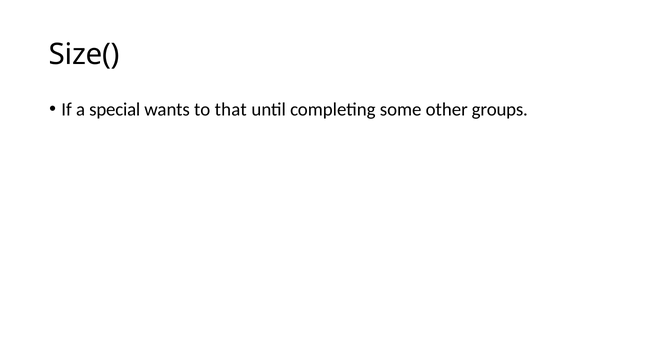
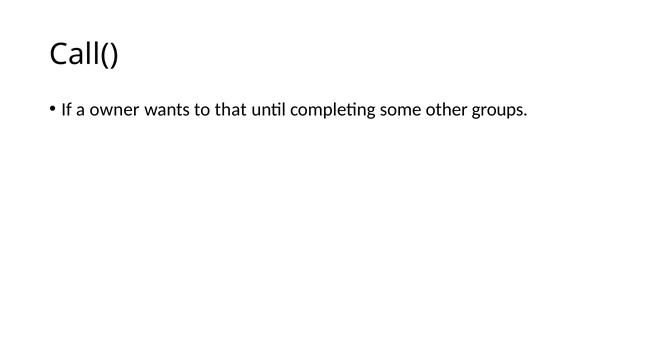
Size(: Size( -> Call( (84, 54)
special: special -> owner (115, 109)
